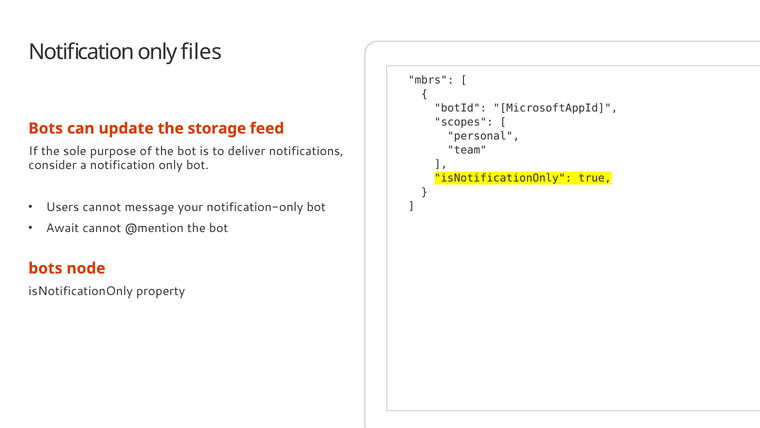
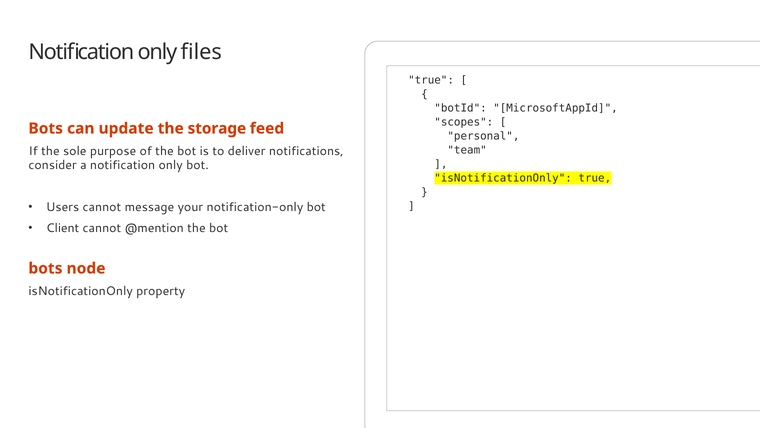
mbrs: mbrs -> true (431, 80)
Await: Await -> Client (63, 228)
